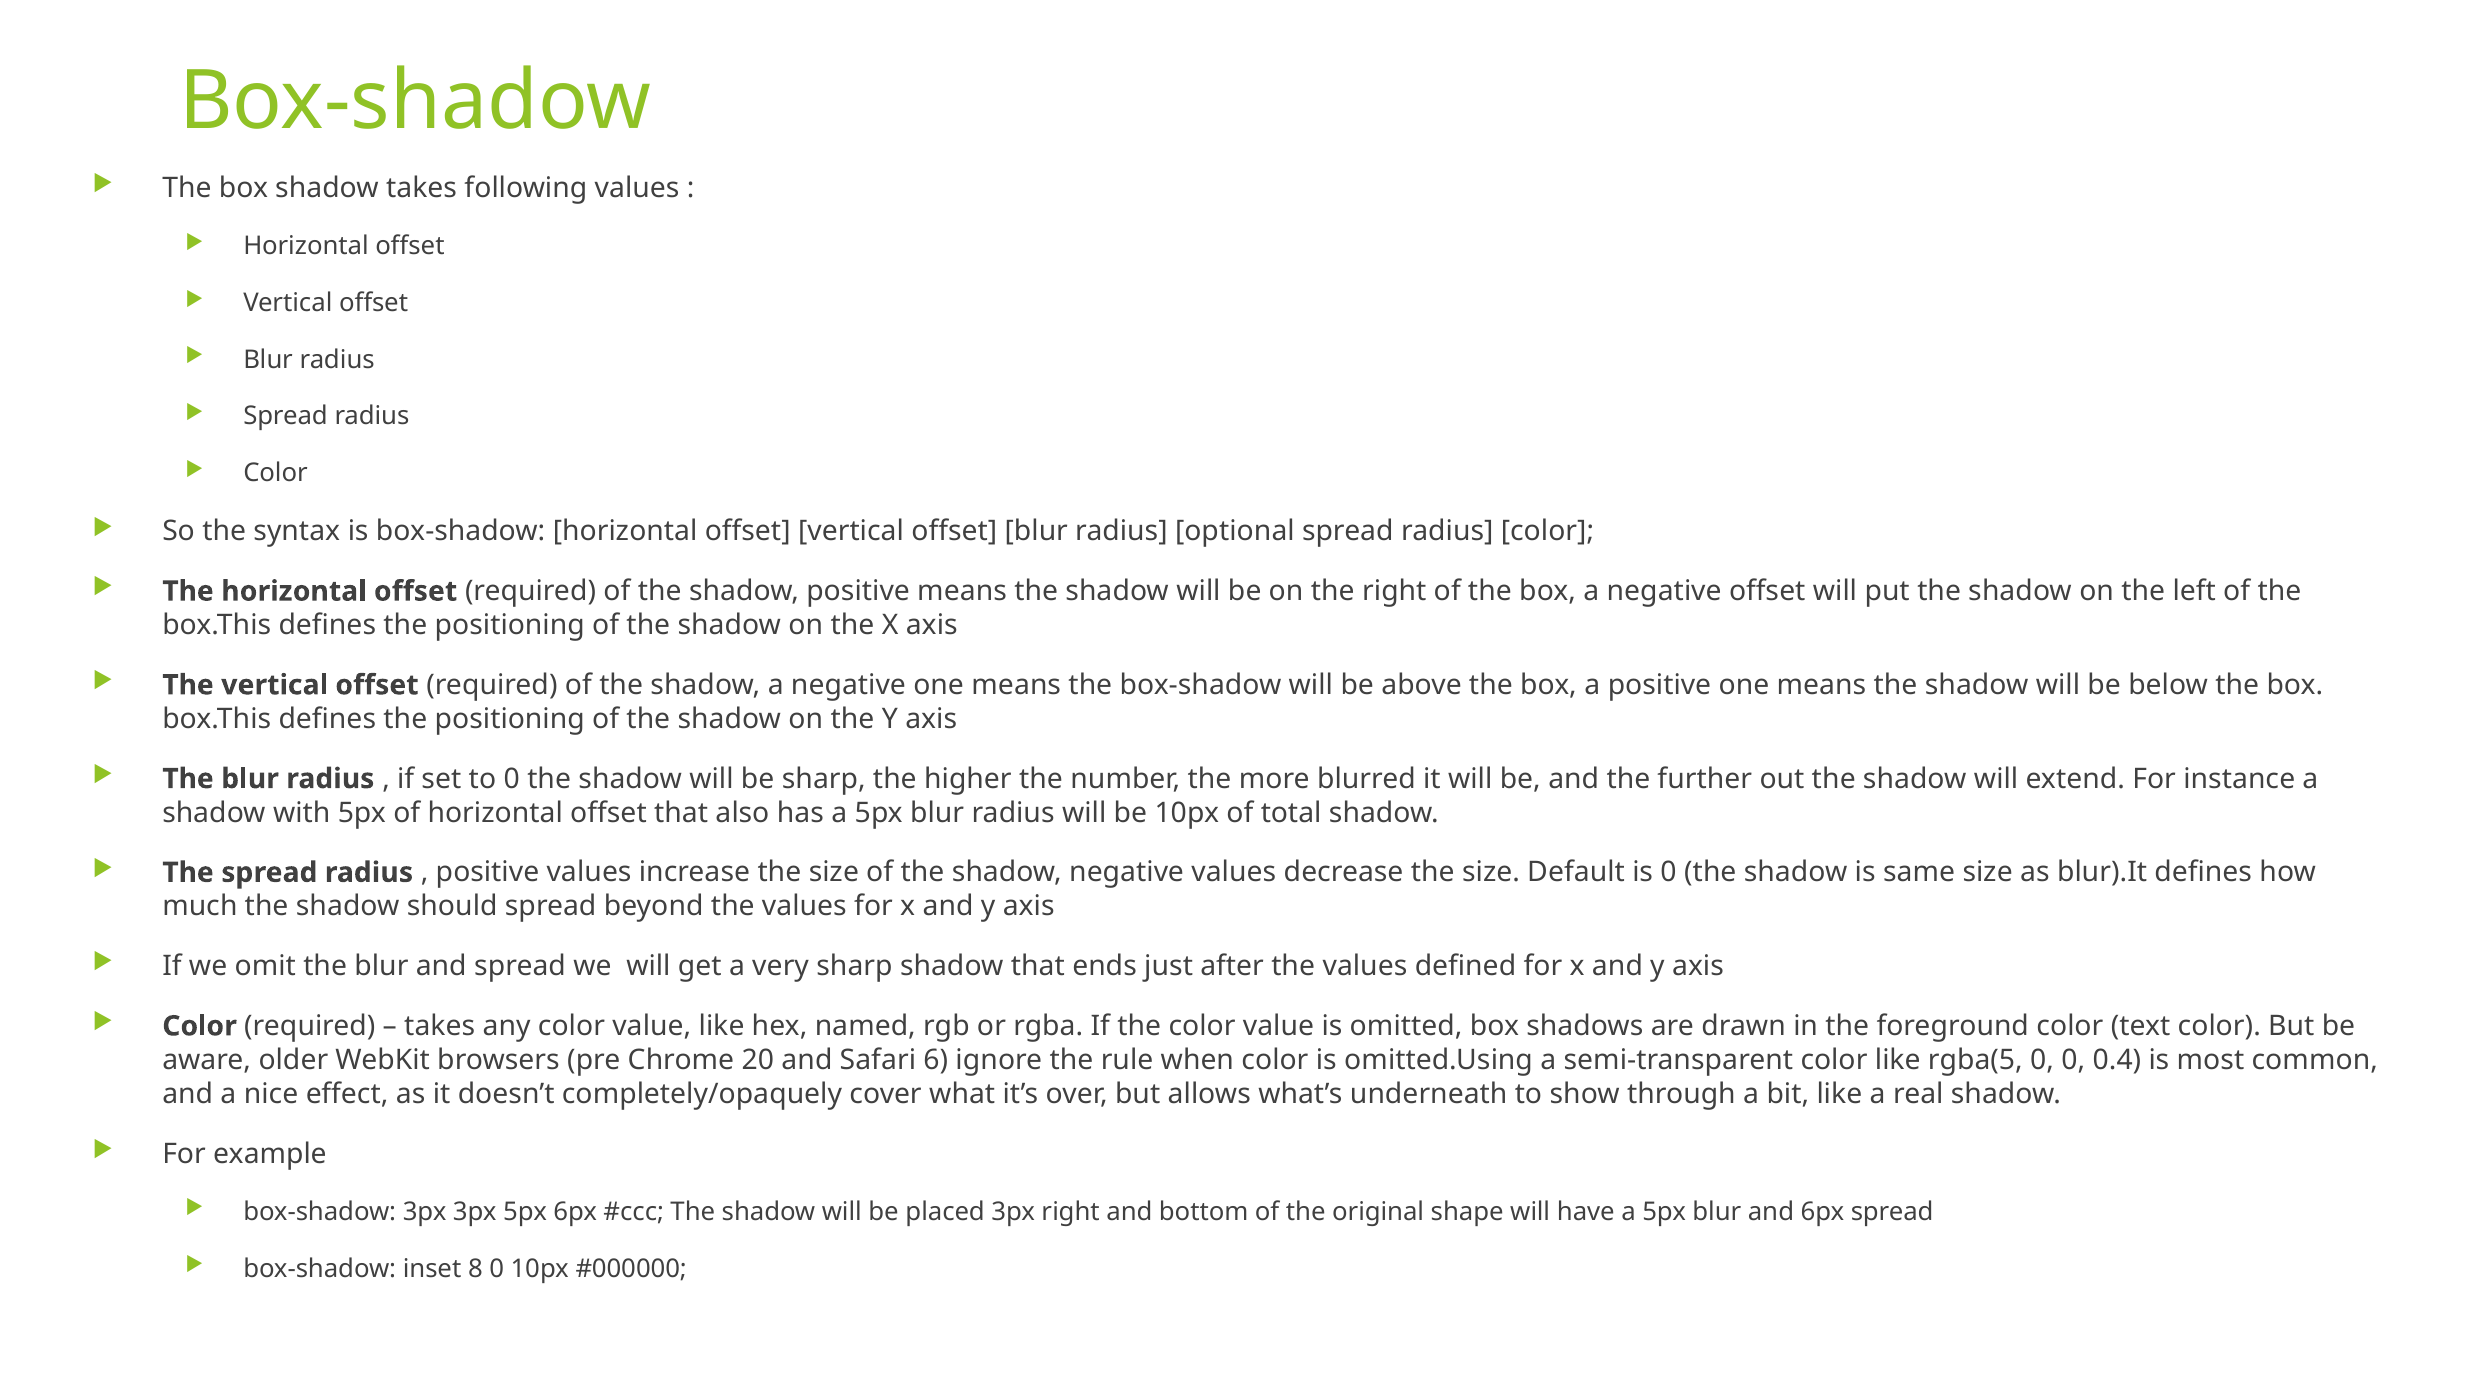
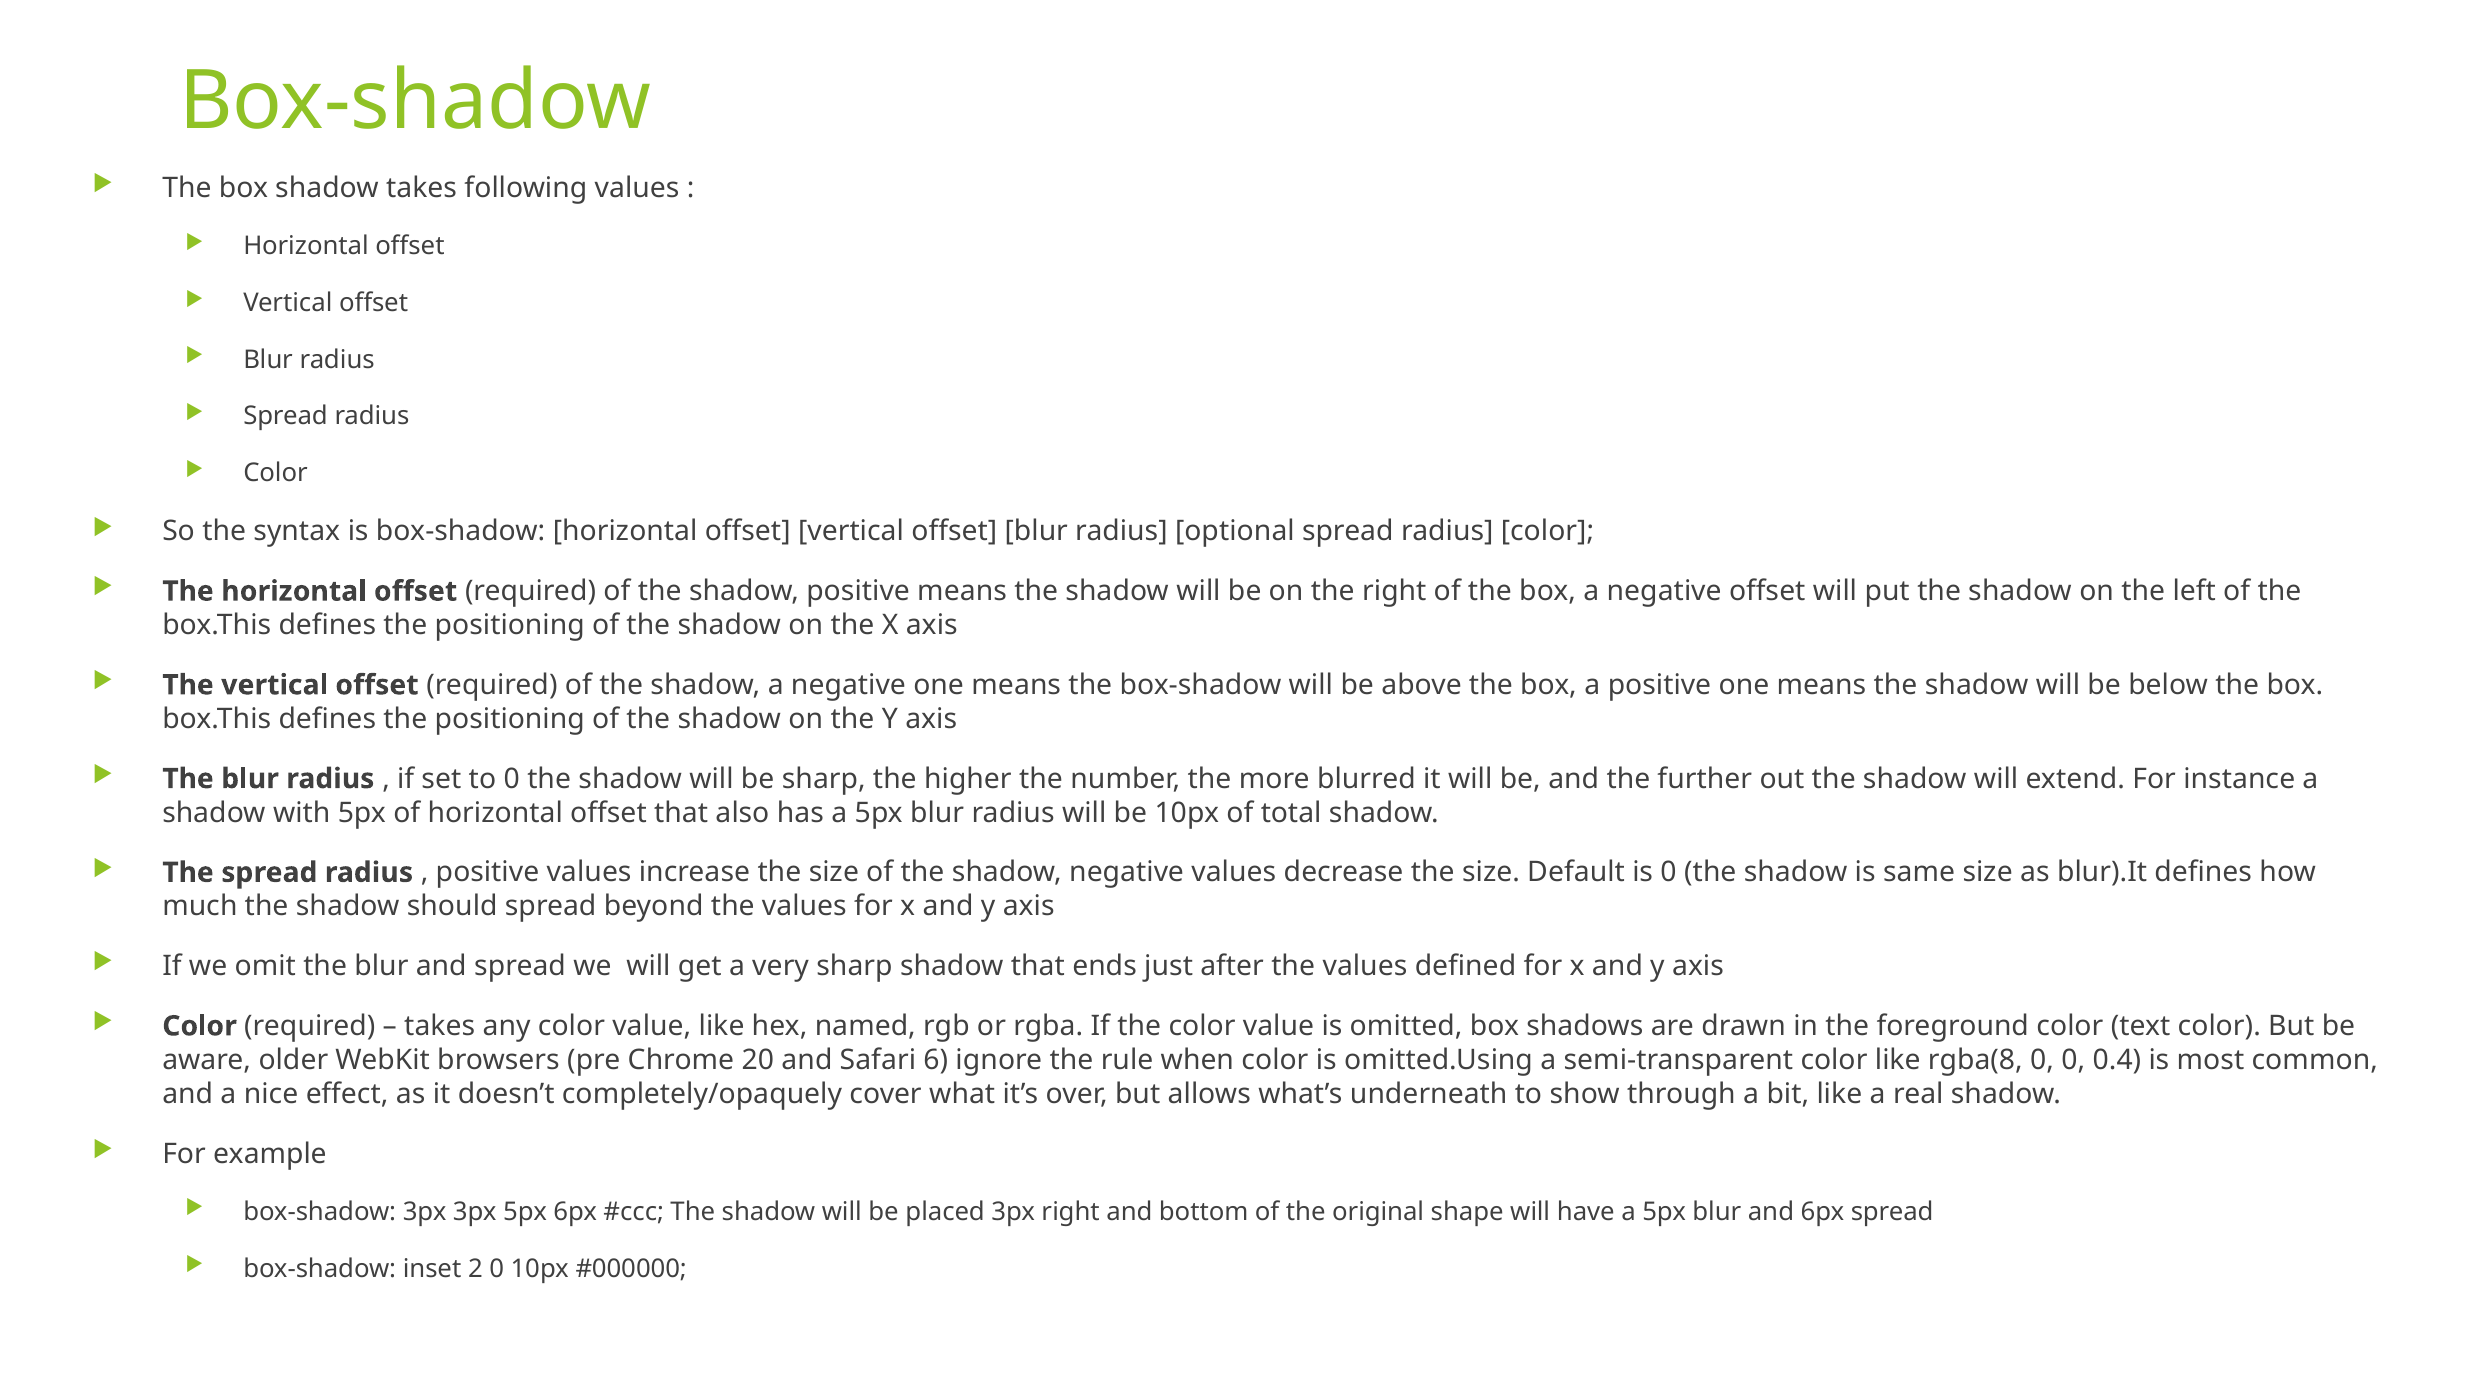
rgba(5: rgba(5 -> rgba(8 (1975, 1060)
8: 8 -> 2 (475, 1269)
